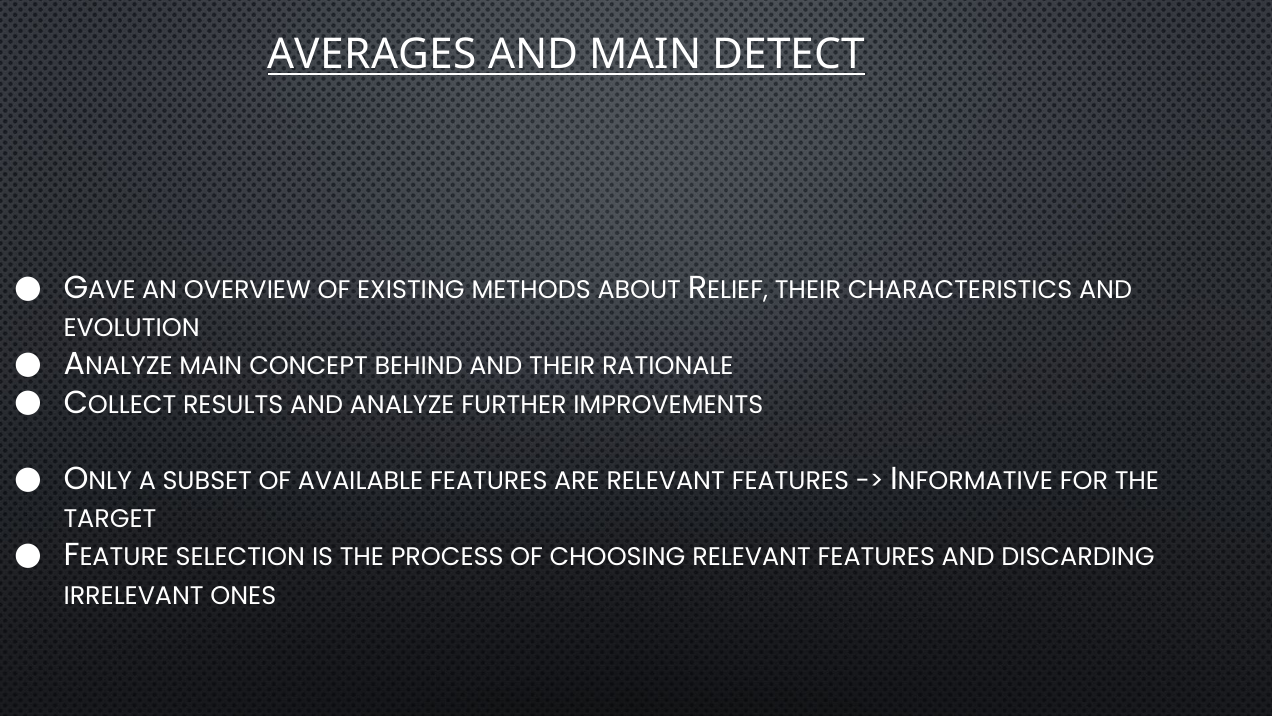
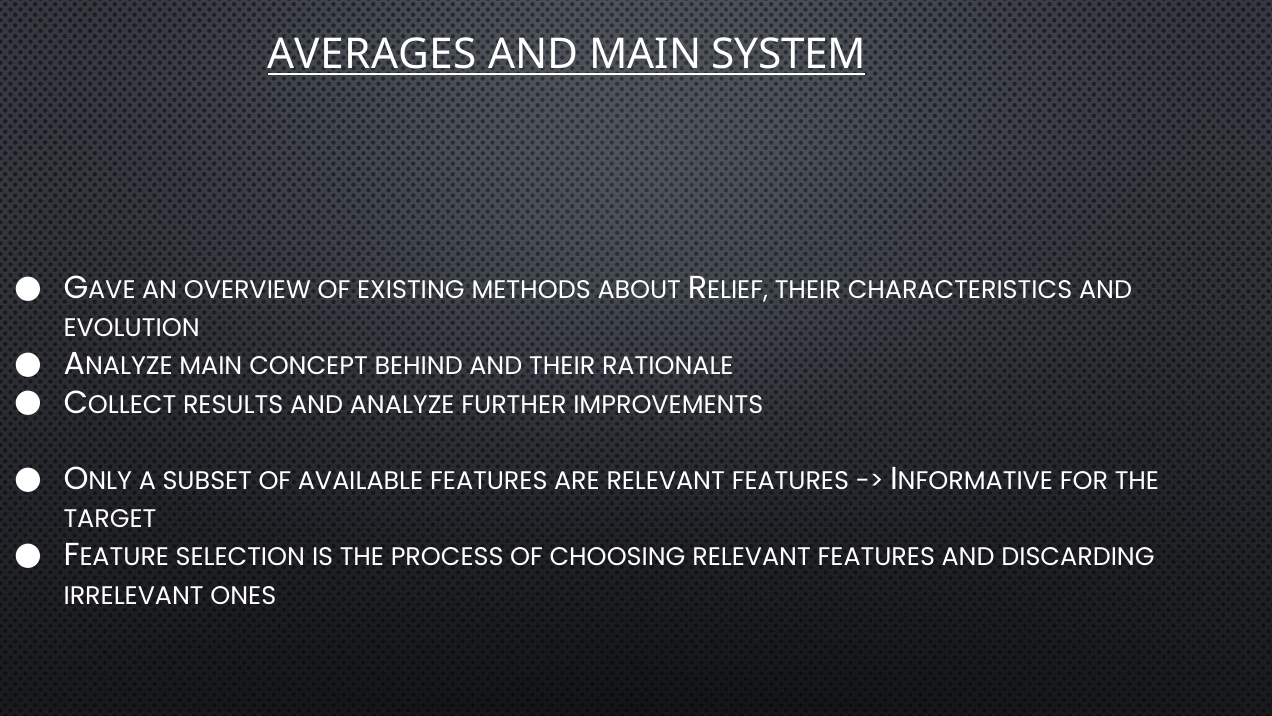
DETECT: DETECT -> SYSTEM (789, 55)
